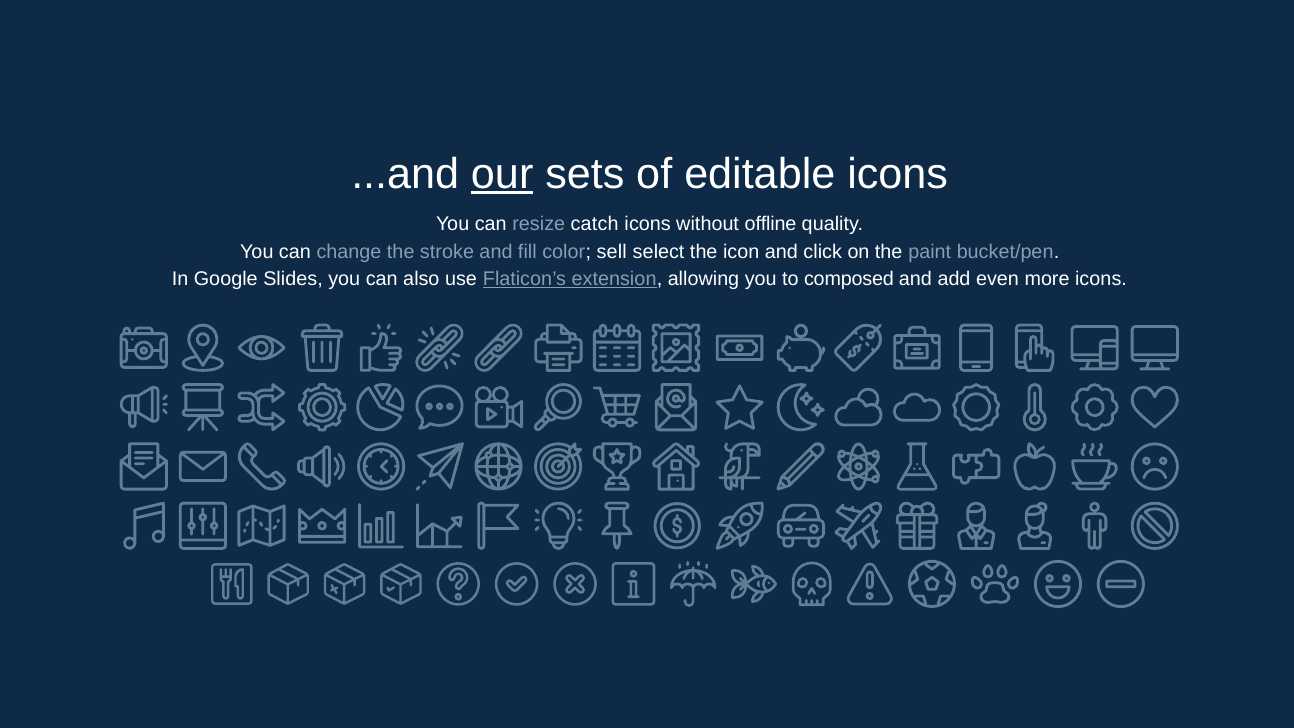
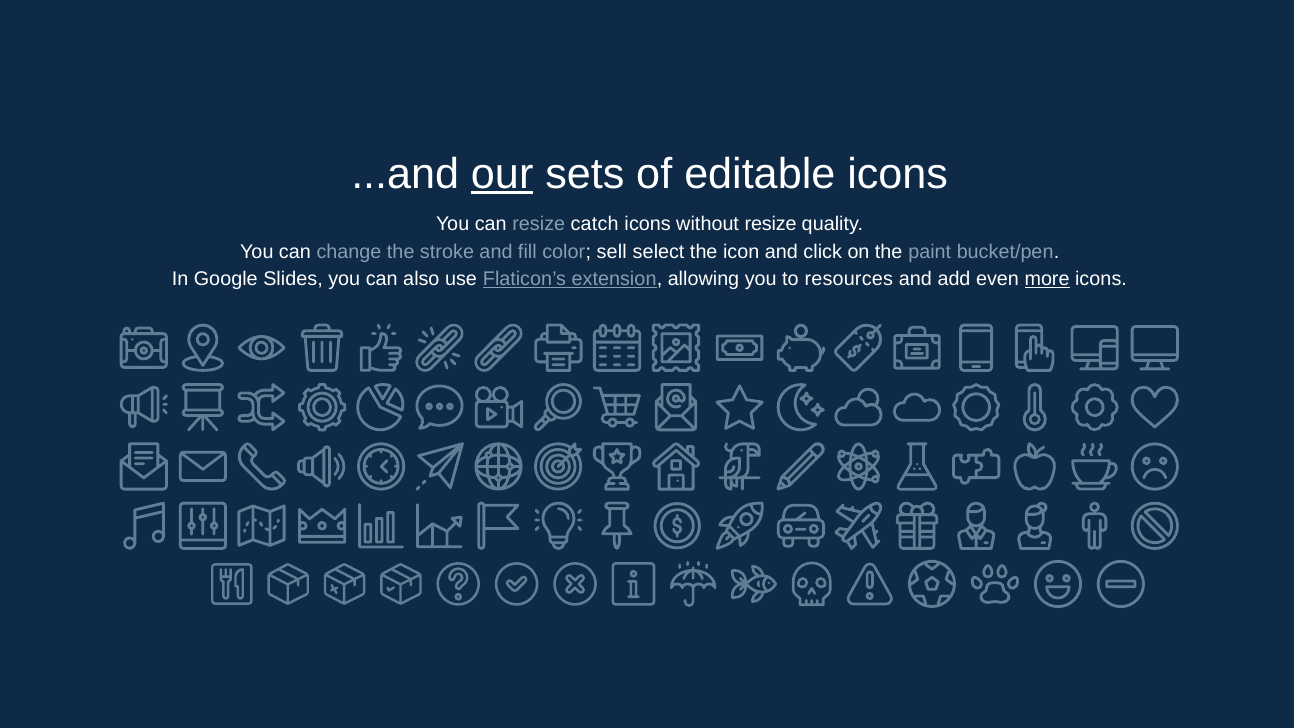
without offline: offline -> resize (771, 224)
composed: composed -> resources (849, 279)
more underline: none -> present (1047, 279)
